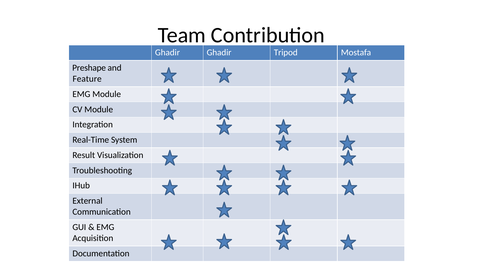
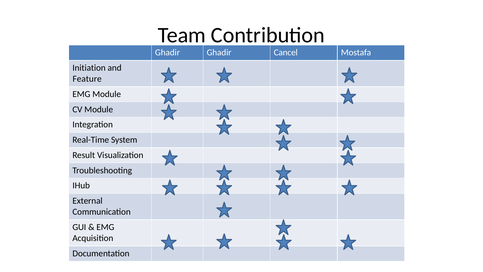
Tripod: Tripod -> Cancel (286, 52)
Preshape: Preshape -> Initiation (89, 68)
